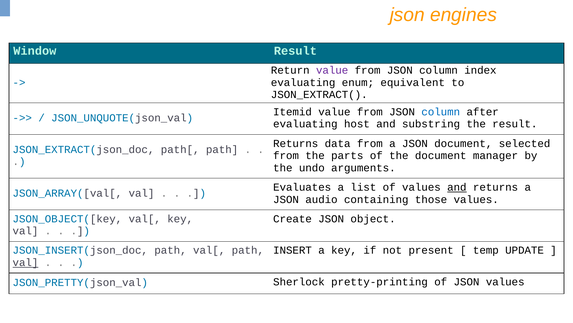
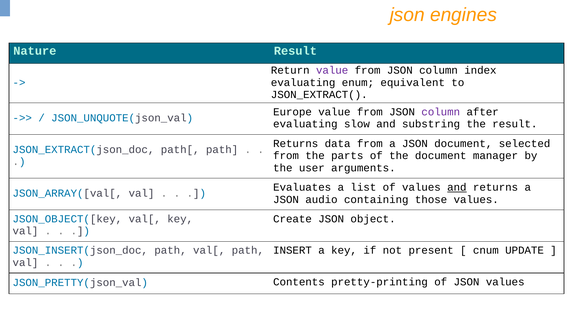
Window: Window -> Nature (35, 51)
Itemid: Itemid -> Europe (292, 112)
column colour: blue -> purple (441, 112)
host: host -> slow (357, 124)
undo: undo -> user (312, 168)
temp: temp -> cnum (486, 250)
val underline: present -> none (25, 262)
Sherlock: Sherlock -> Contents (299, 281)
